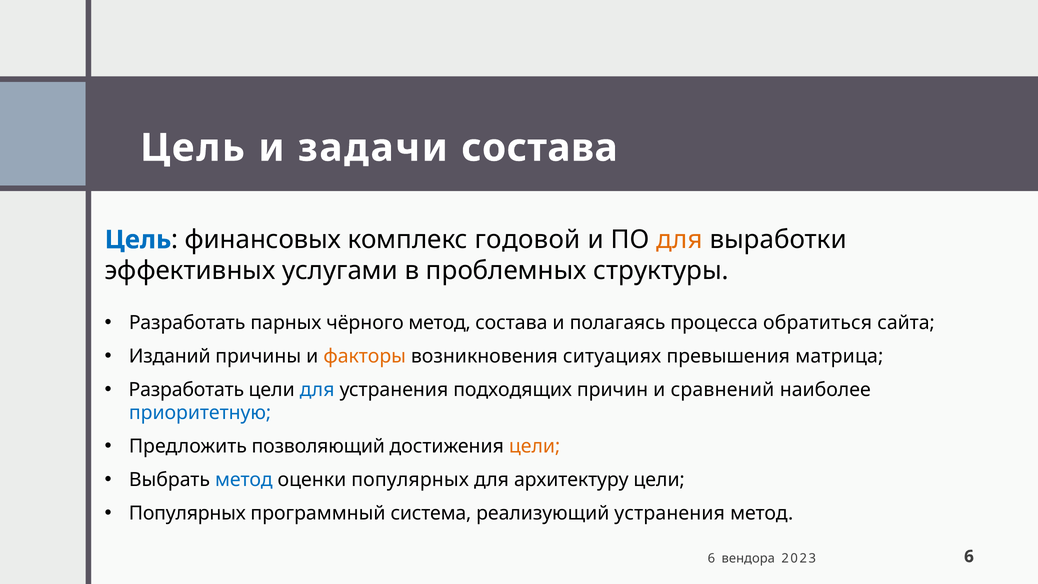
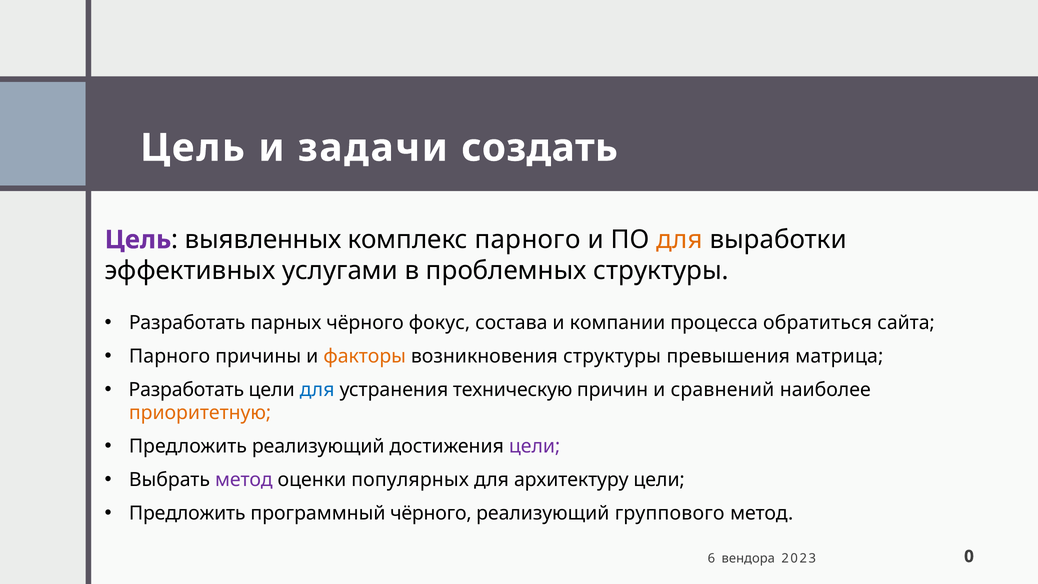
задачи состава: состава -> создать (540, 148)
Цель colour: blue -> purple (138, 240)
финансовых: финансовых -> выявленных (263, 240)
комплекс годовой: годовой -> парного (528, 240)
чёрного метод: метод -> фокус (439, 323)
полагаясь: полагаясь -> компании (617, 323)
Изданий: Изданий -> Парного (170, 356)
возникновения ситуациях: ситуациях -> структуры (612, 356)
подходящих: подходящих -> техническую (513, 390)
приоритетную colour: blue -> orange (200, 413)
Предложить позволяющий: позволяющий -> реализующий (318, 446)
цели colour: orange -> purple (535, 446)
метод colour: blue -> purple (244, 480)
Популярных: Популярных -> Предложить (187, 513)
программный система: система -> чёрного (431, 513)
реализующий устранения: устранения -> группового (670, 513)
2023 6: 6 -> 0 (969, 556)
